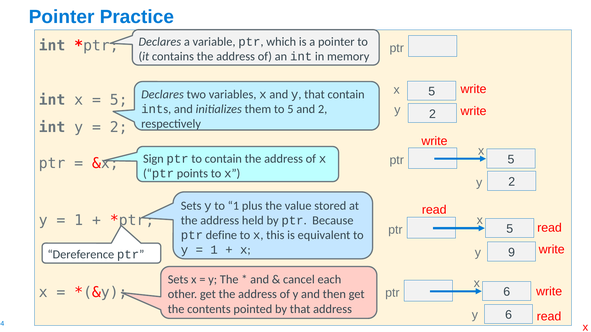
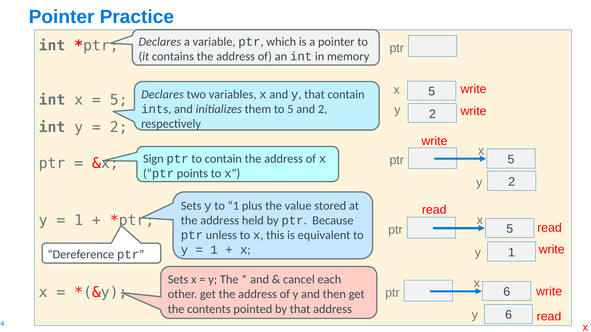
define: define -> unless (221, 235)
y 9: 9 -> 1 (512, 253)
